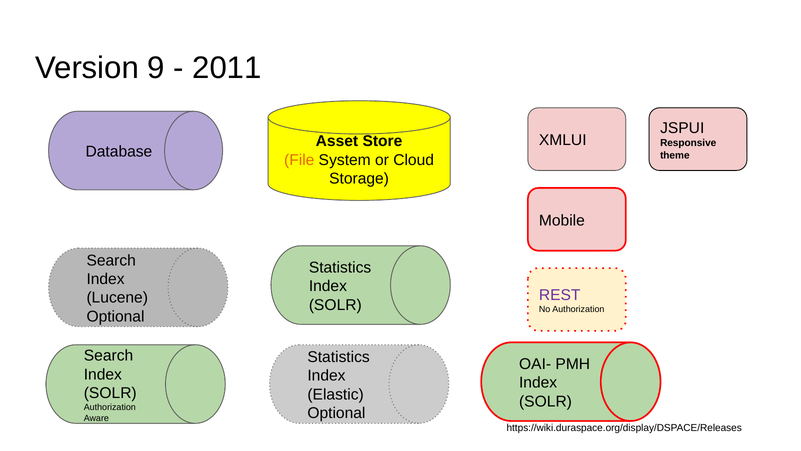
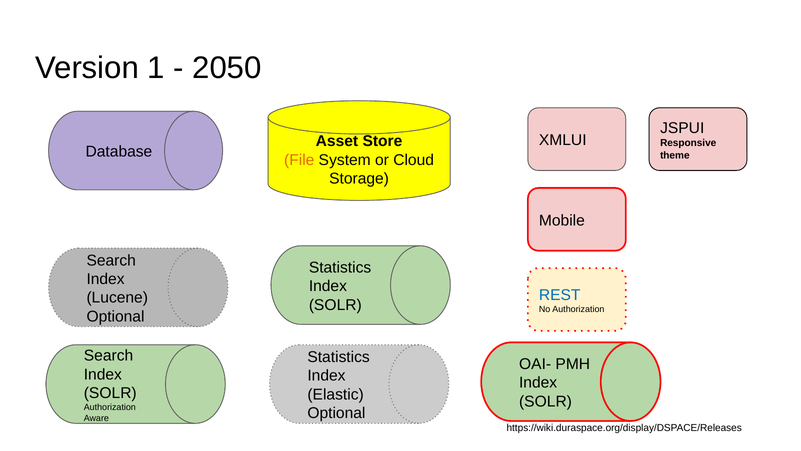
9: 9 -> 1 (156, 68)
2011: 2011 -> 2050 (227, 68)
REST colour: purple -> blue (560, 295)
